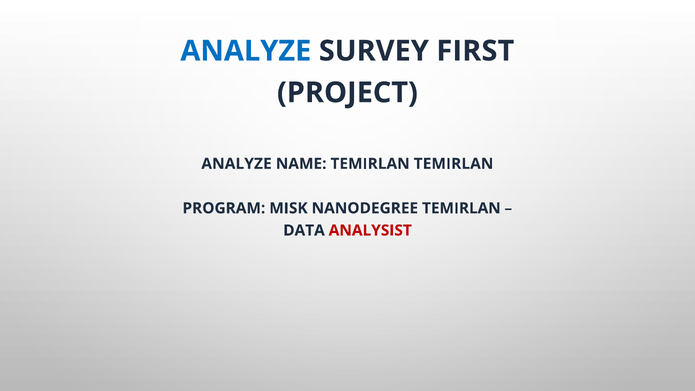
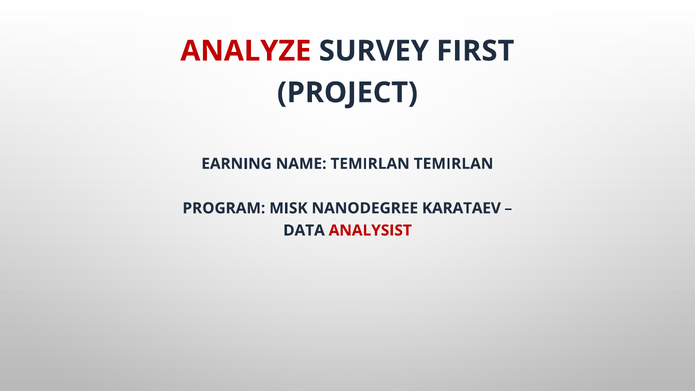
ANALYZE colour: blue -> red (246, 51)
ANALYZE: ANALYZE -> EARNING (237, 164)
NANODEGREE TEMIRLAN: TEMIRLAN -> KARATAEV (461, 208)
